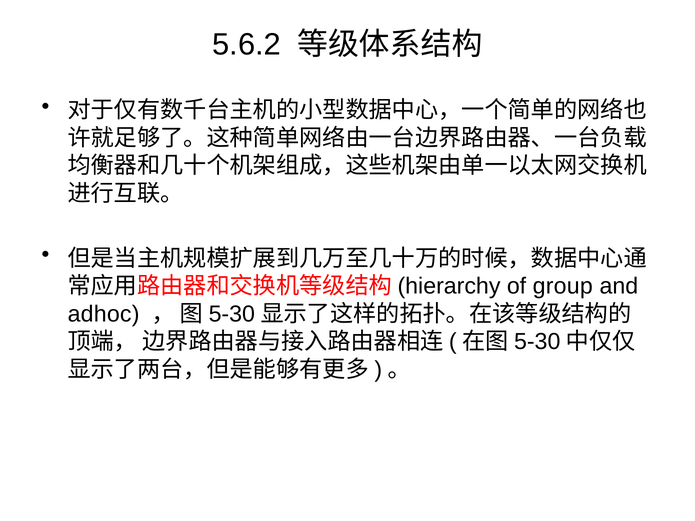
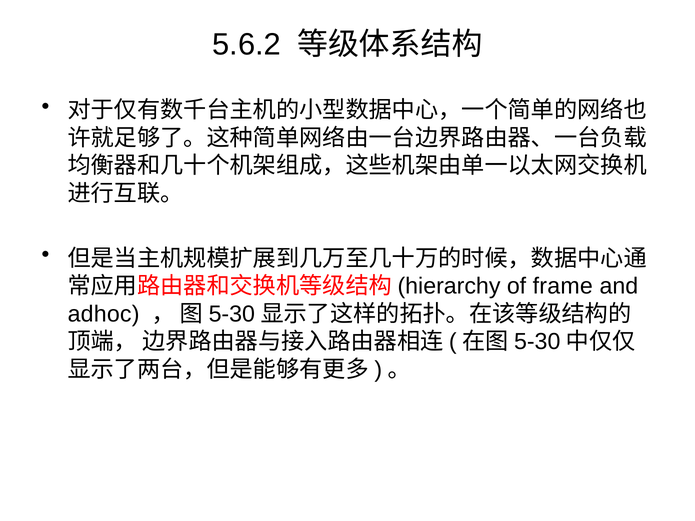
group: group -> frame (563, 286)
